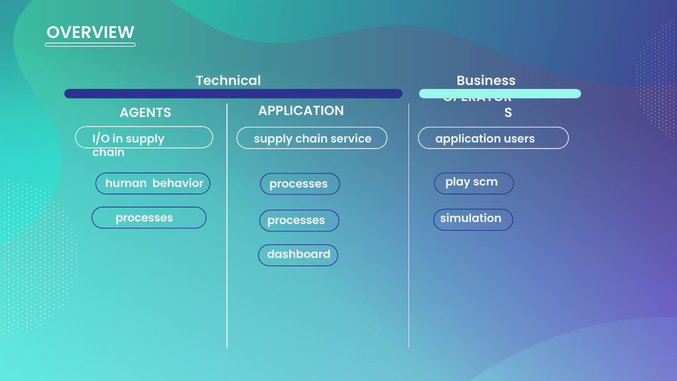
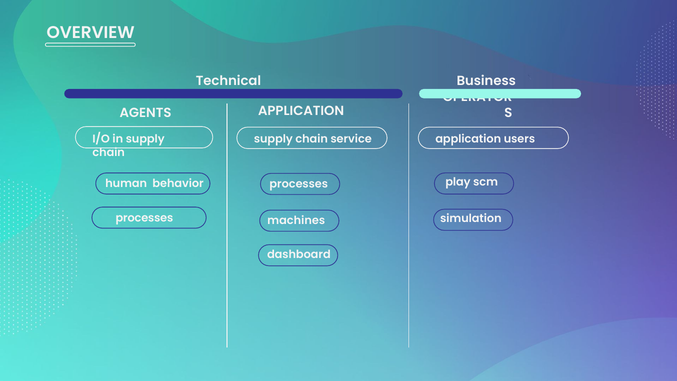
processes: processes -> machines (296, 220)
